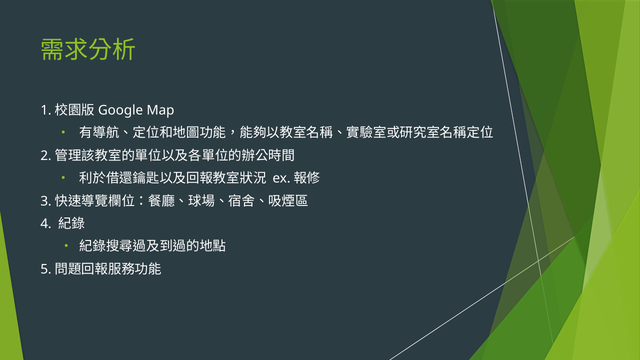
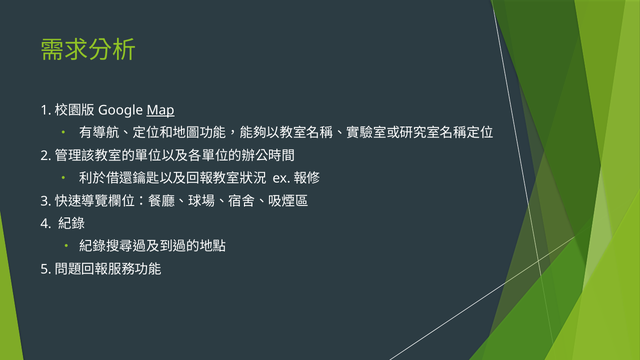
Map underline: none -> present (161, 110)
